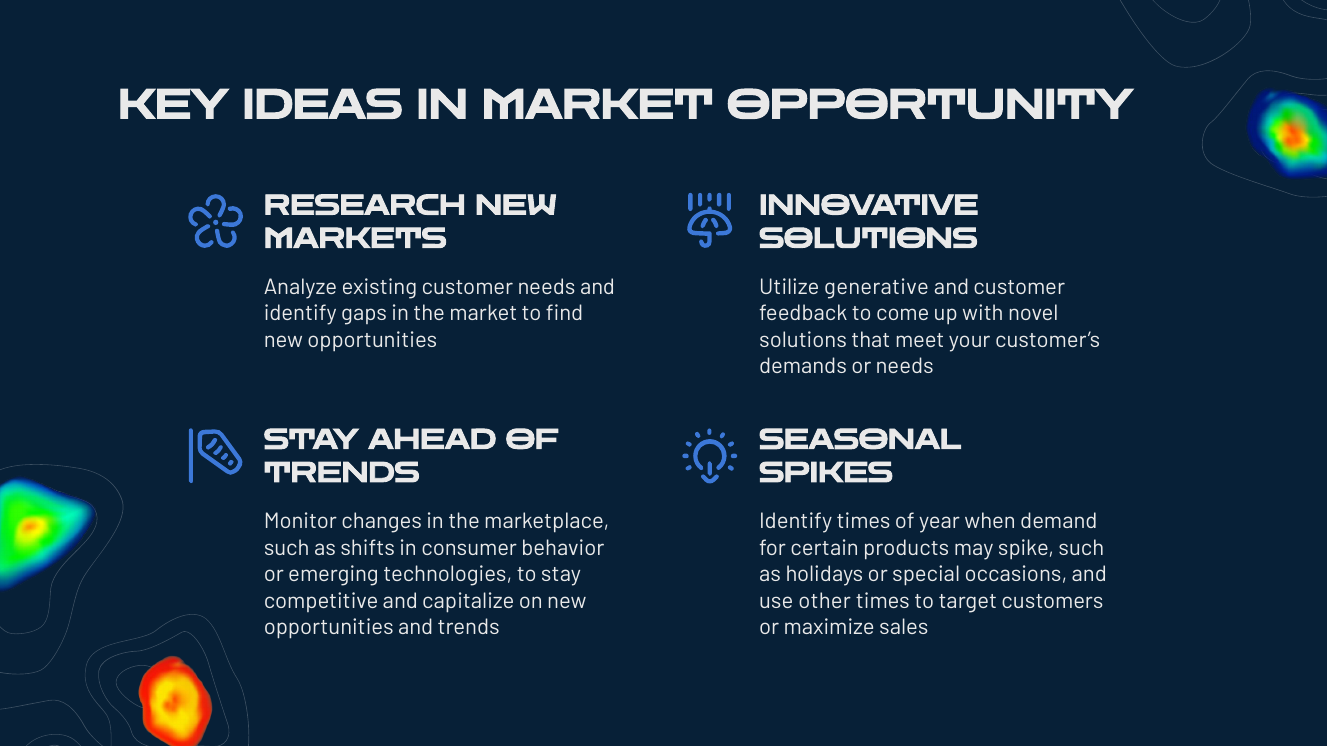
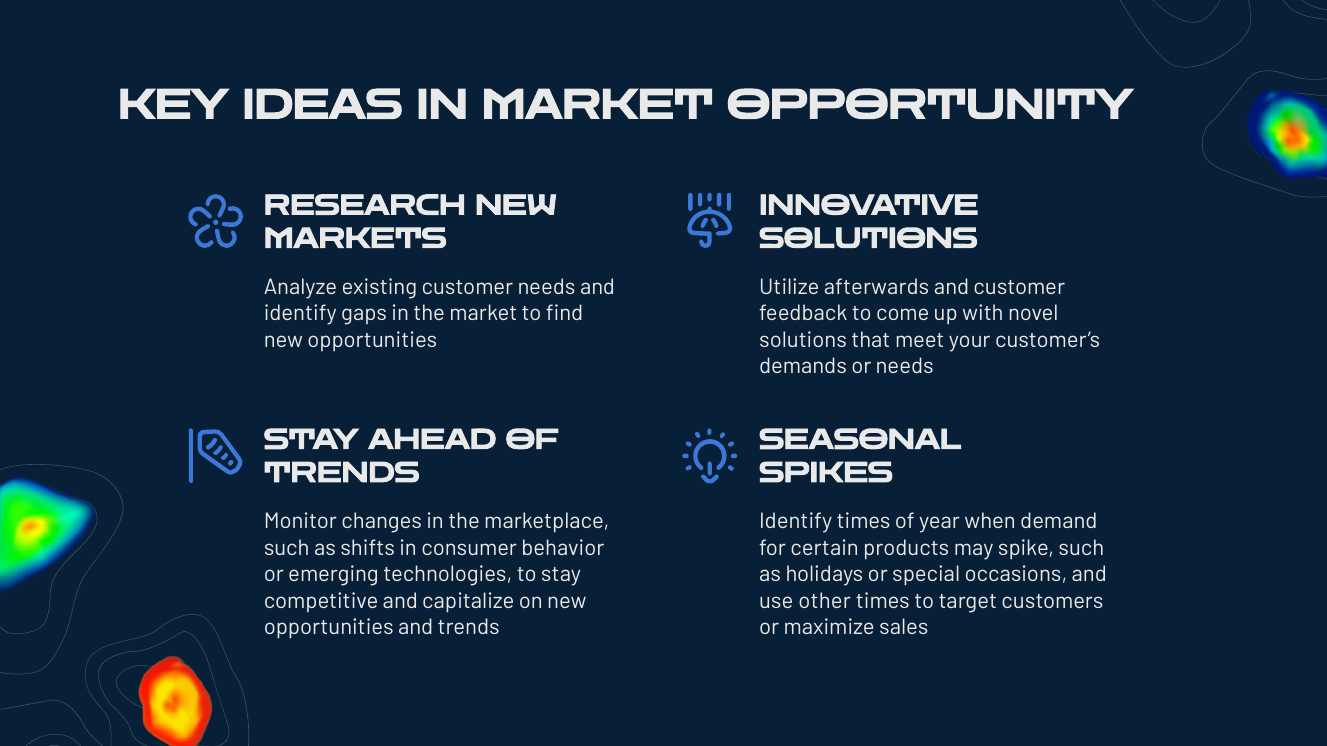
generative: generative -> afterwards (877, 287)
